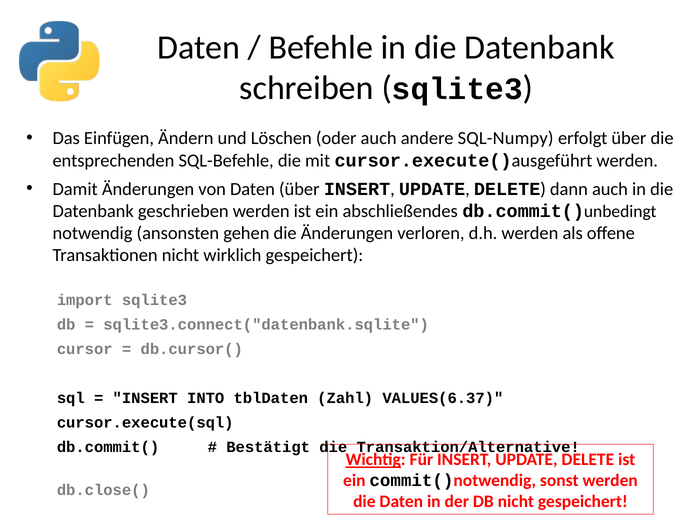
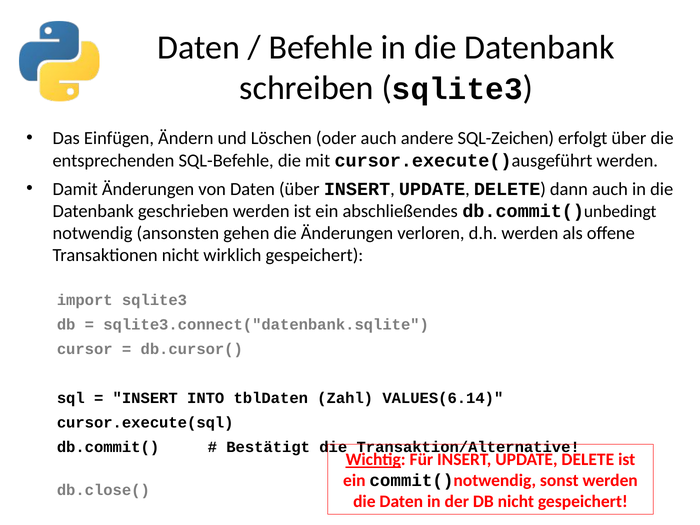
SQL-Numpy: SQL-Numpy -> SQL-Zeichen (506, 138)
VALUES(6.37: VALUES(6.37 -> VALUES(6.14 (443, 398)
